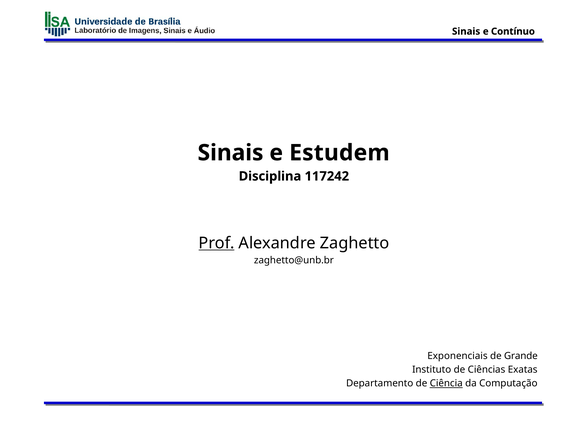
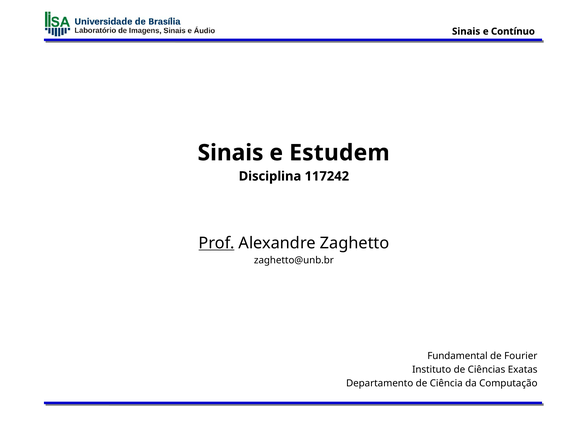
Exponenciais: Exponenciais -> Fundamental (458, 356)
Grande: Grande -> Fourier (521, 356)
Ciência underline: present -> none (446, 383)
